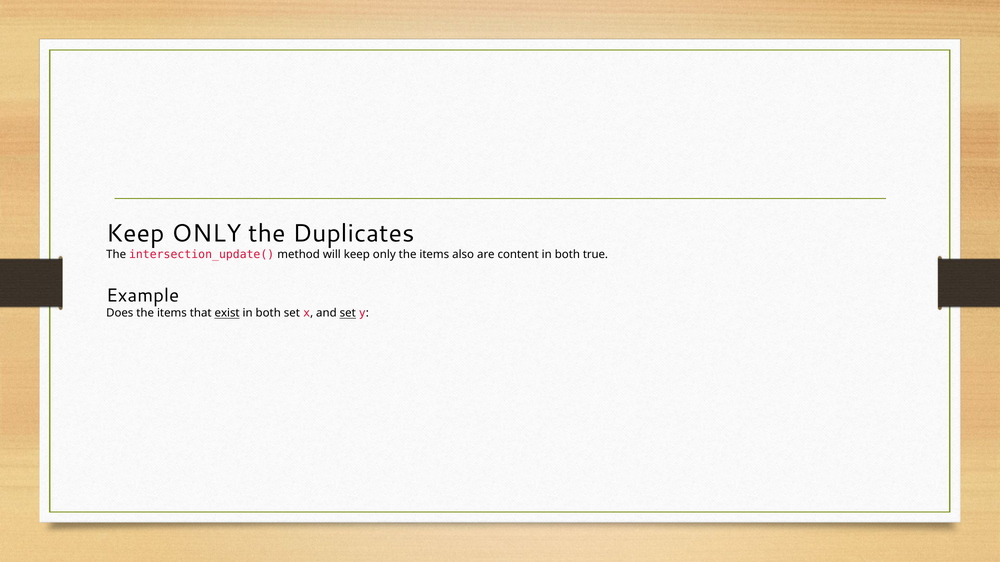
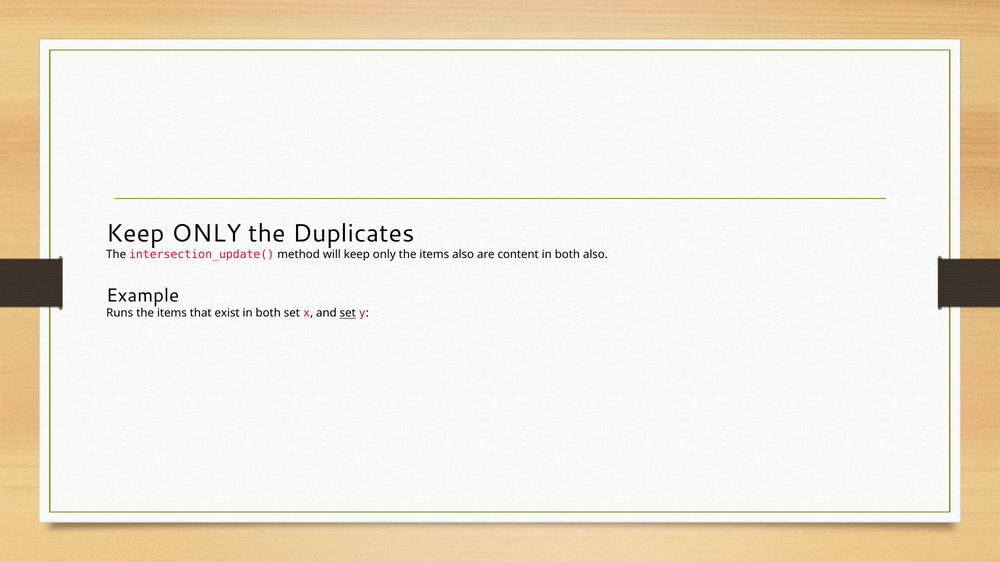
both true: true -> also (595, 255)
Does: Does -> Runs (120, 313)
exist underline: present -> none (227, 313)
